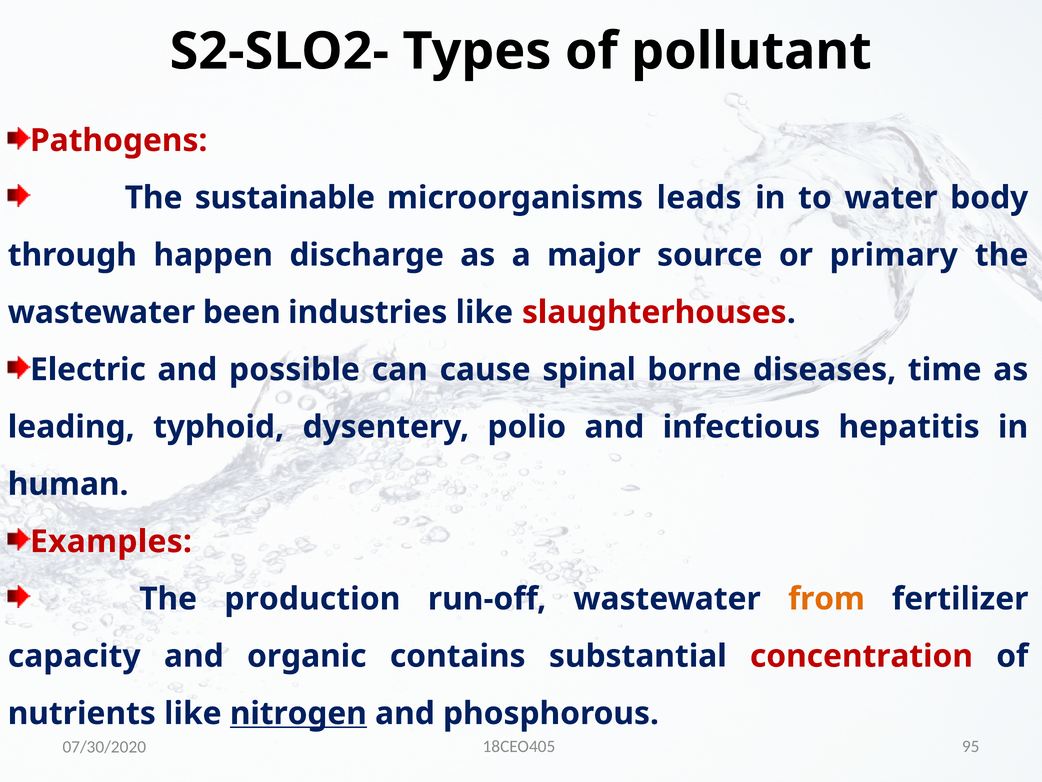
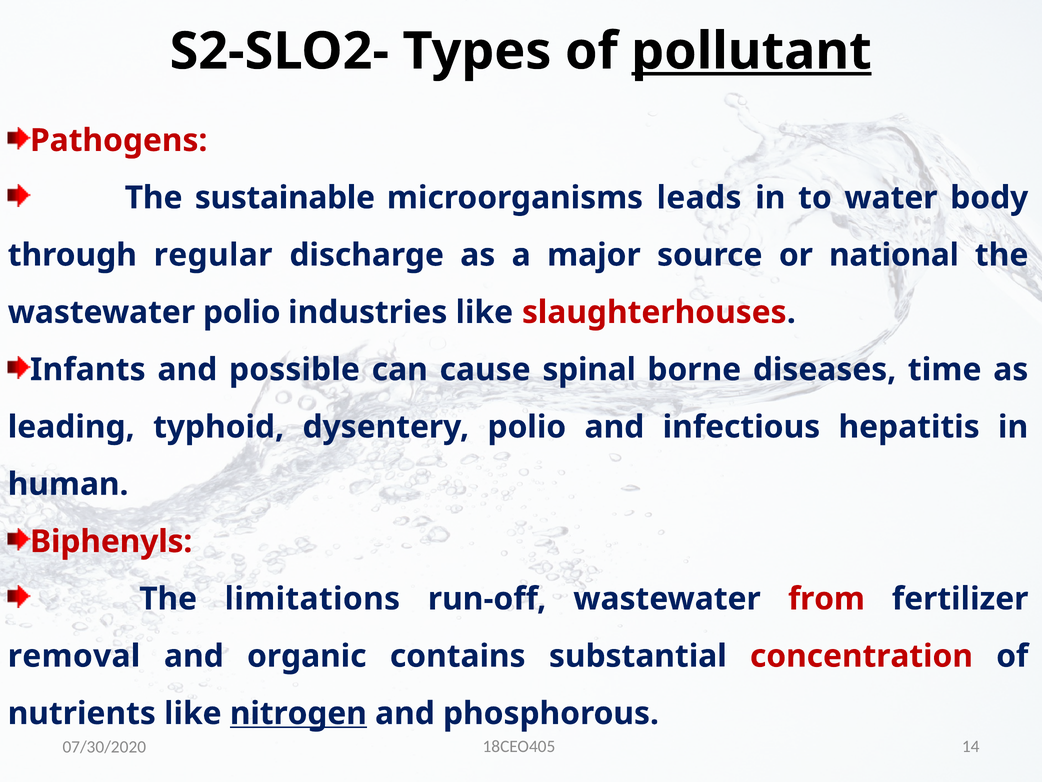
pollutant underline: none -> present (752, 51)
happen: happen -> regular (213, 255)
primary: primary -> national (894, 255)
wastewater been: been -> polio (242, 312)
Electric: Electric -> Infants (88, 369)
Examples: Examples -> Biphenyls (111, 541)
production: production -> limitations (312, 599)
from colour: orange -> red (826, 599)
capacity: capacity -> removal (74, 656)
95: 95 -> 14 (971, 746)
